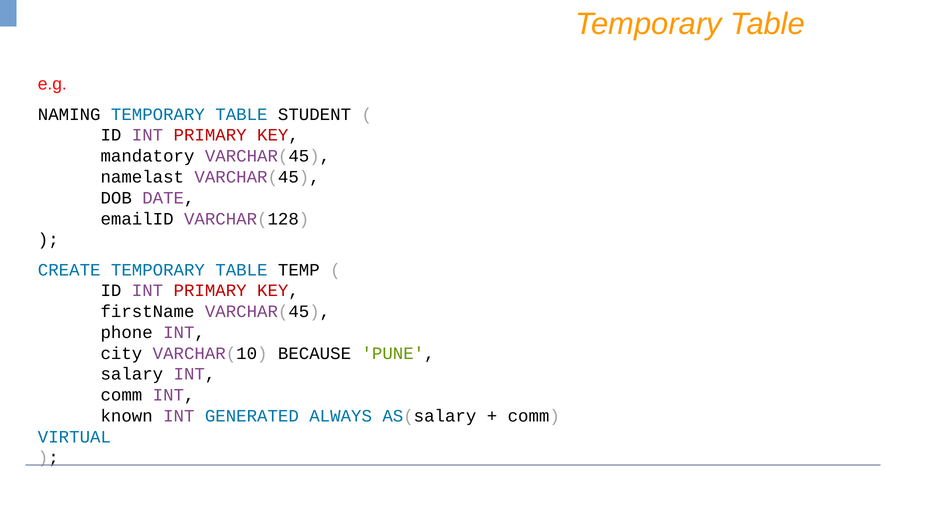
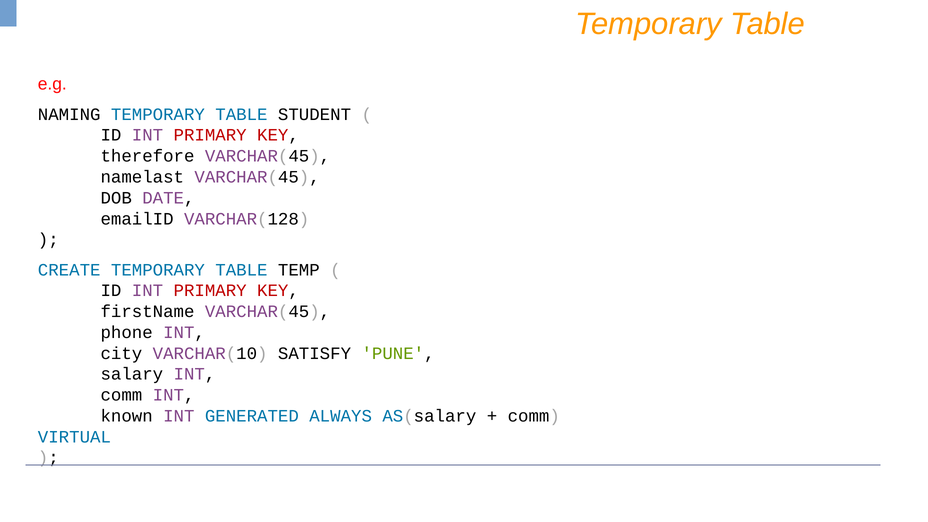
mandatory: mandatory -> therefore (147, 156)
BECAUSE: BECAUSE -> SATISFY (315, 353)
